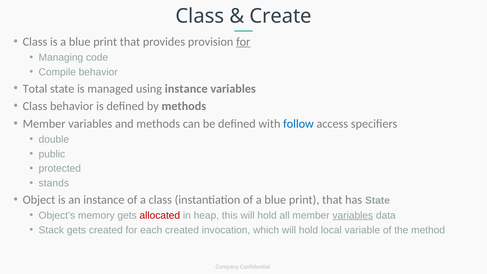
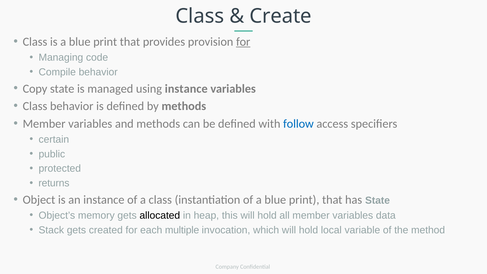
Total: Total -> Copy (35, 89)
double: double -> certain (54, 139)
stands: stands -> returns (54, 183)
allocated colour: red -> black (160, 215)
variables underline: present -> none (353, 215)
each created: created -> multiple (182, 230)
